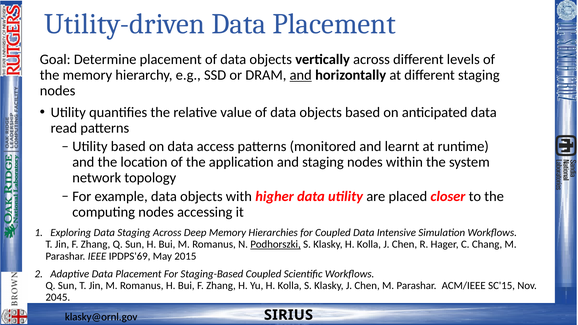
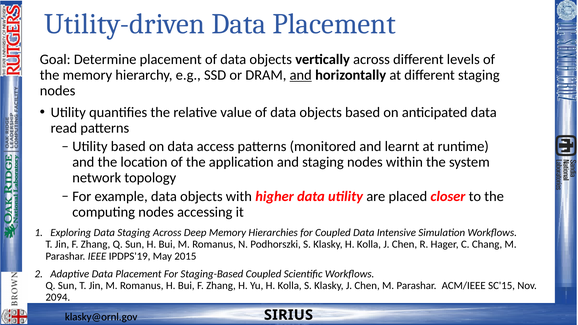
Podhorszki underline: present -> none (276, 245)
IPDPS'69: IPDPS'69 -> IPDPS'19 (130, 256)
2045: 2045 -> 2094 (58, 297)
